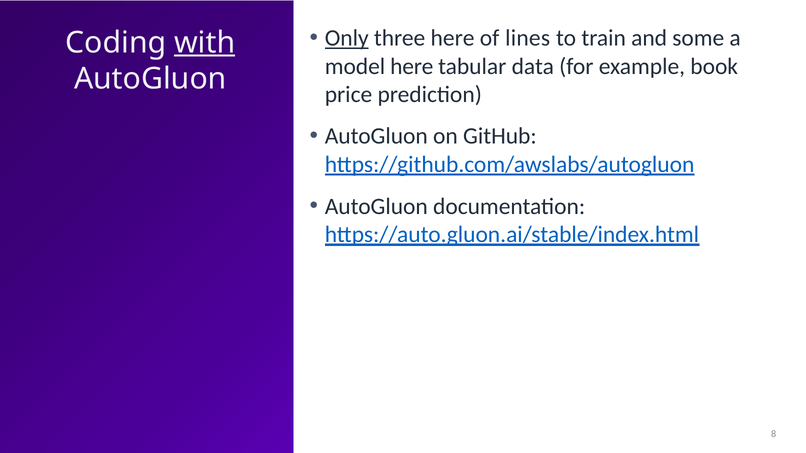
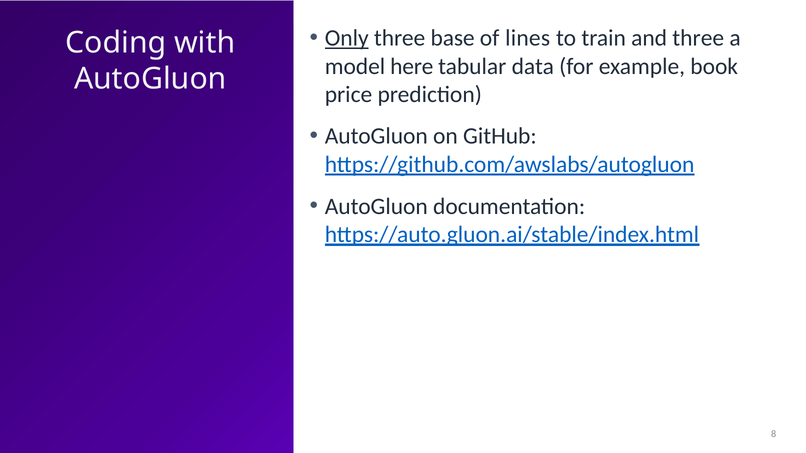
three here: here -> base (453, 38)
and some: some -> three (698, 38)
with underline: present -> none (205, 43)
